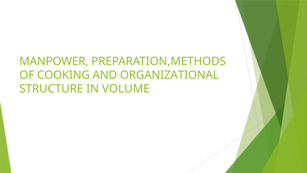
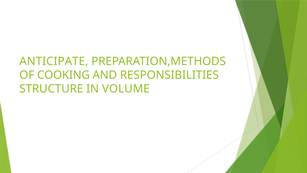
MANPOWER: MANPOWER -> ANTICIPATE (54, 61)
ORGANIZATIONAL: ORGANIZATIONAL -> RESPONSIBILITIES (169, 75)
